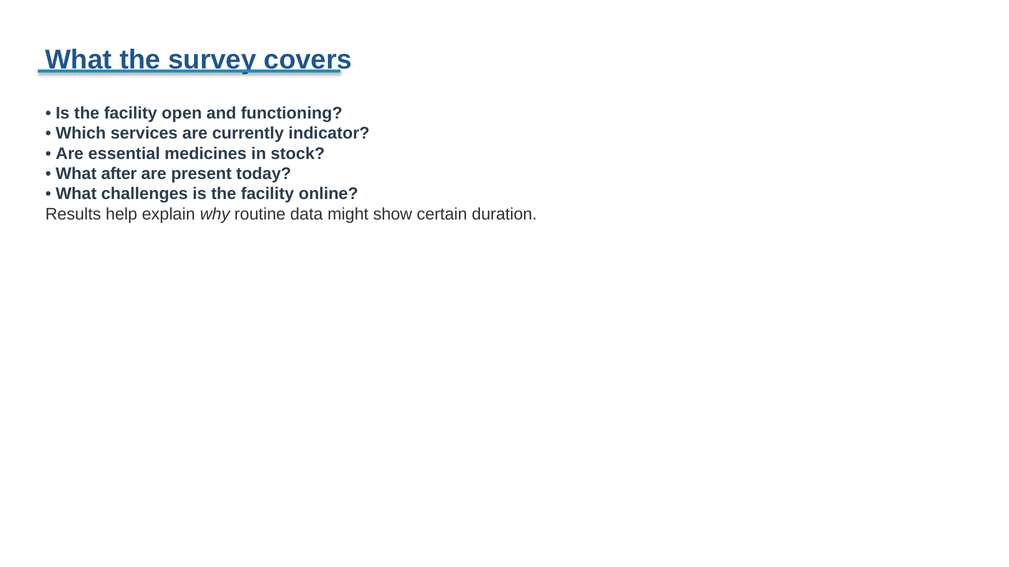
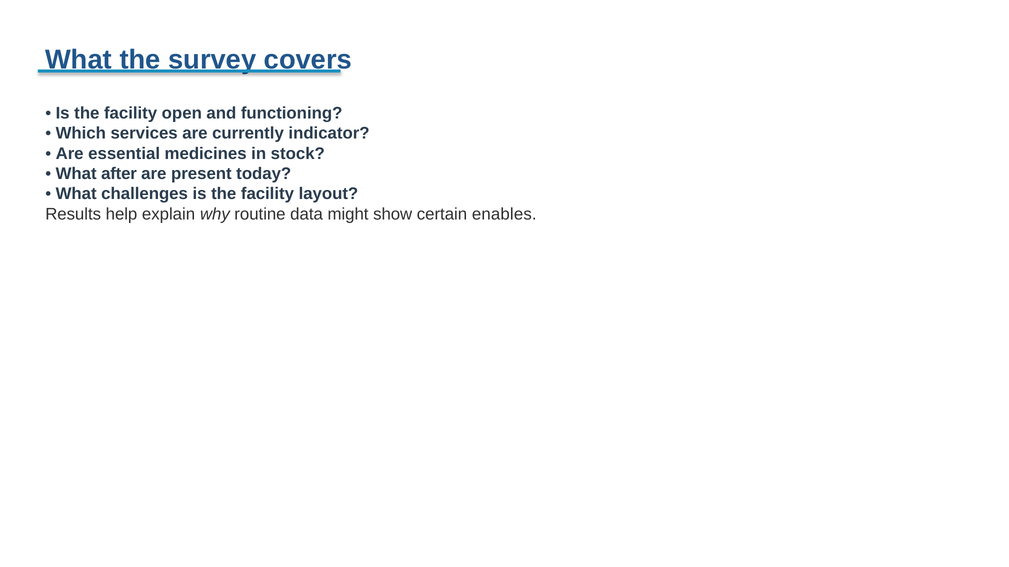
online: online -> layout (328, 194)
duration: duration -> enables (504, 214)
